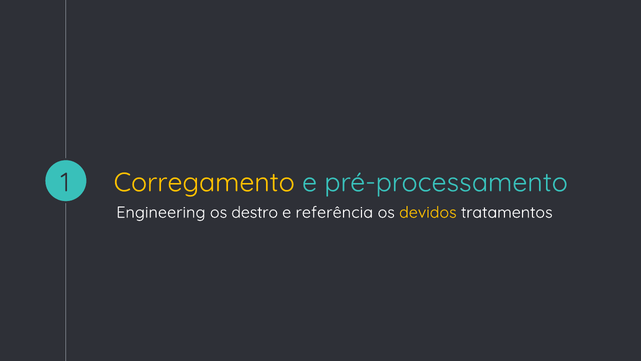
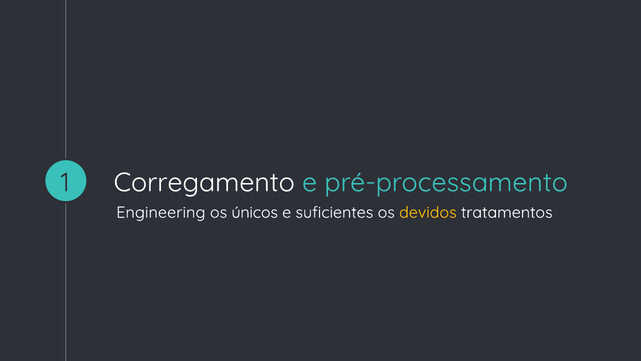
Corregamento colour: yellow -> white (204, 182)
destro: destro -> únicos (255, 212)
referência: referência -> suficientes (334, 212)
